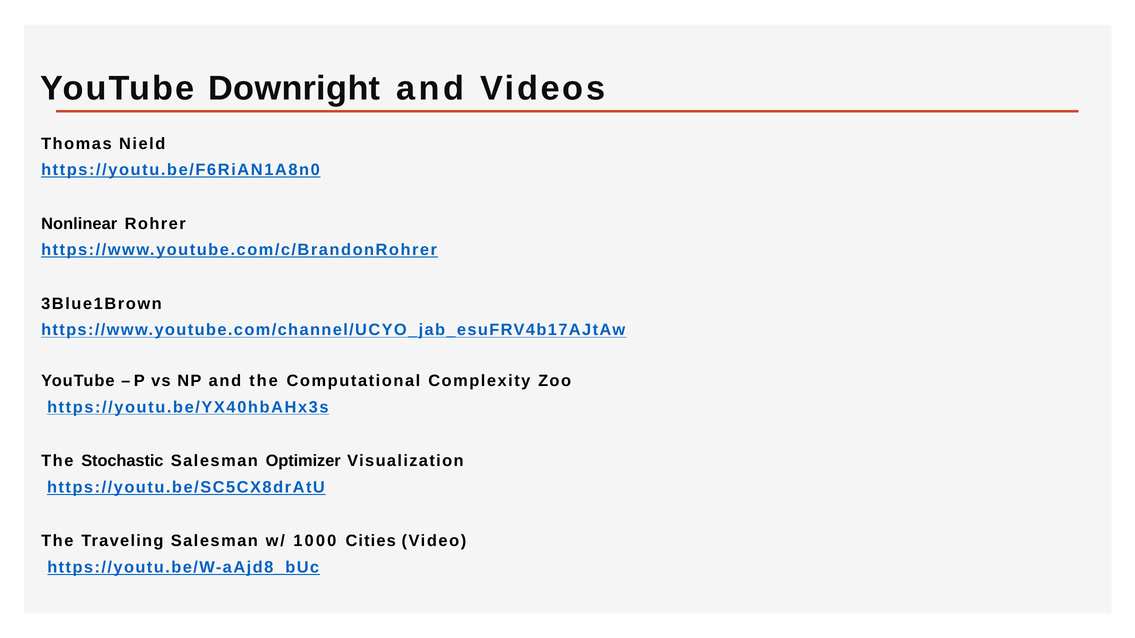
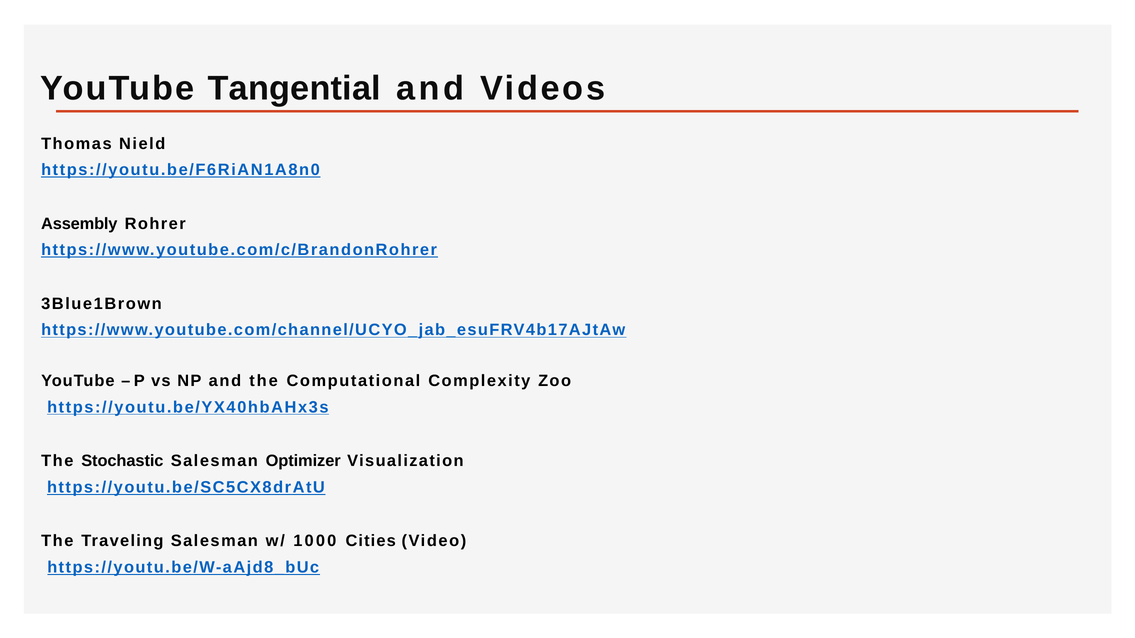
Downright: Downright -> Tangential (294, 89)
Nonlinear: Nonlinear -> Assembly (79, 224)
